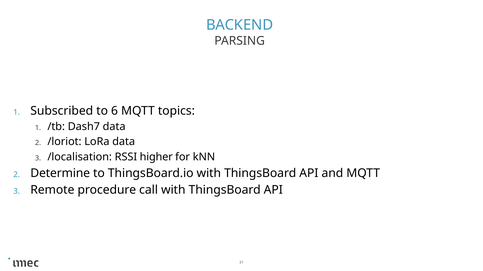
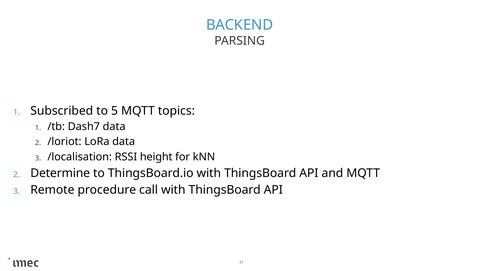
6: 6 -> 5 (115, 111)
higher: higher -> height (156, 157)
